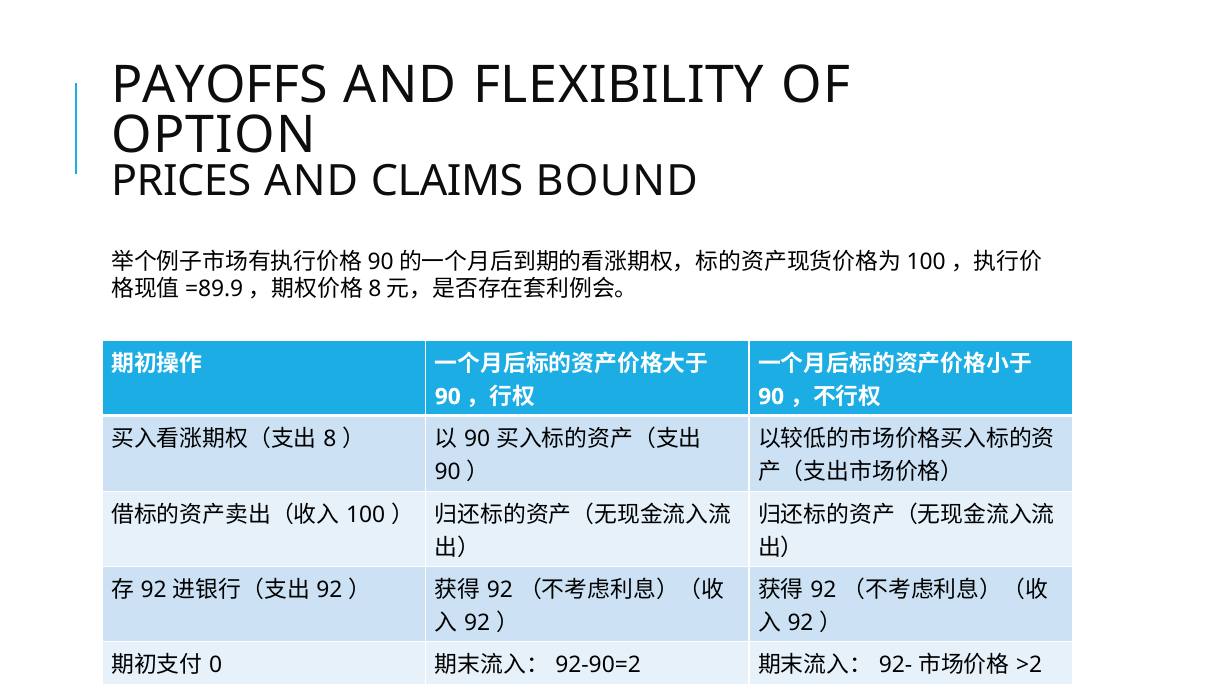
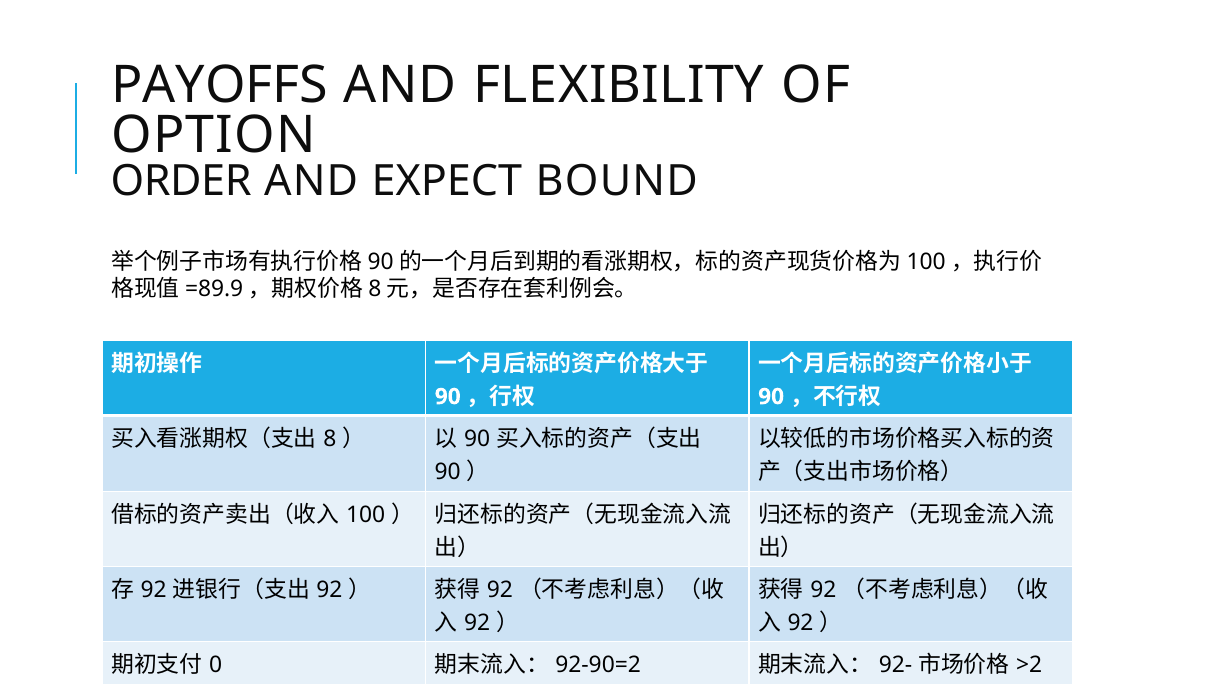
PRICES: PRICES -> ORDER (181, 182)
CLAIMS: CLAIMS -> EXPECT (447, 182)
